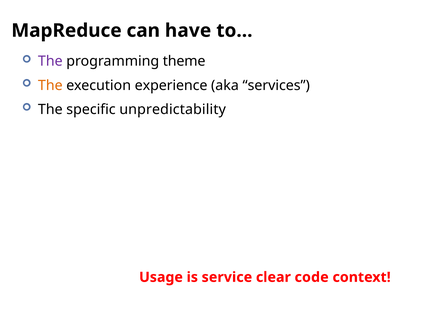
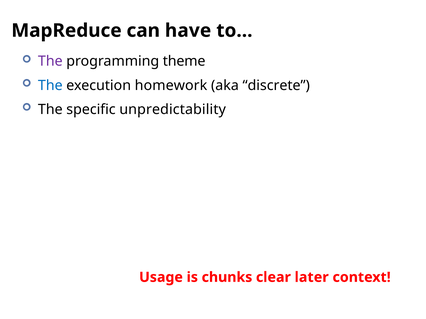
The colour: orange -> blue (50, 85)
experience: experience -> homework (171, 85)
services: services -> discrete (276, 85)
service: service -> chunks (227, 278)
code: code -> later (312, 278)
